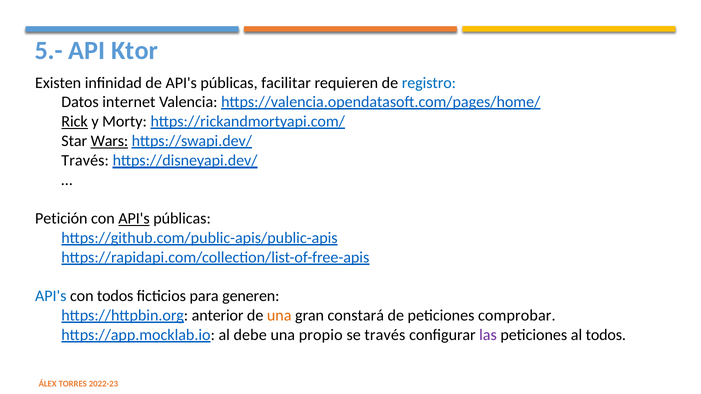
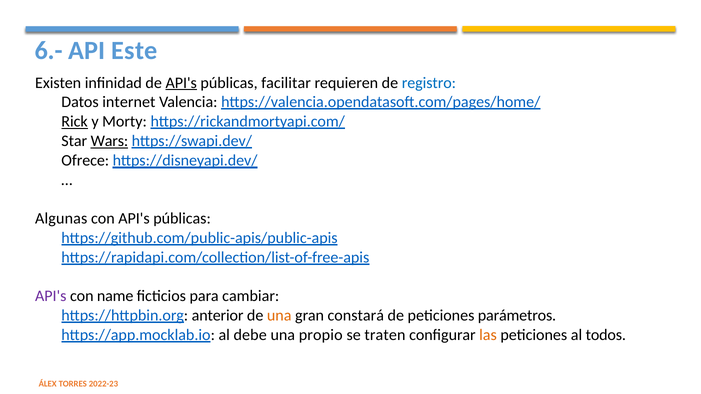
5.-: 5.- -> 6.- (49, 50)
Ktor: Ktor -> Este (134, 50)
API's underline: none -> present (181, 83)
Través: Través -> Ofrece (85, 161)
Petición: Petición -> Algunas (61, 219)
API's underline: present -> none (134, 219)
API's colour: blue -> purple (51, 296)
con todos: todos -> name (115, 296)
generen: generen -> cambiar (251, 296)
comprobar: comprobar -> parámetros (517, 316)
se través: través -> traten (385, 335)
las colour: purple -> orange (488, 335)
